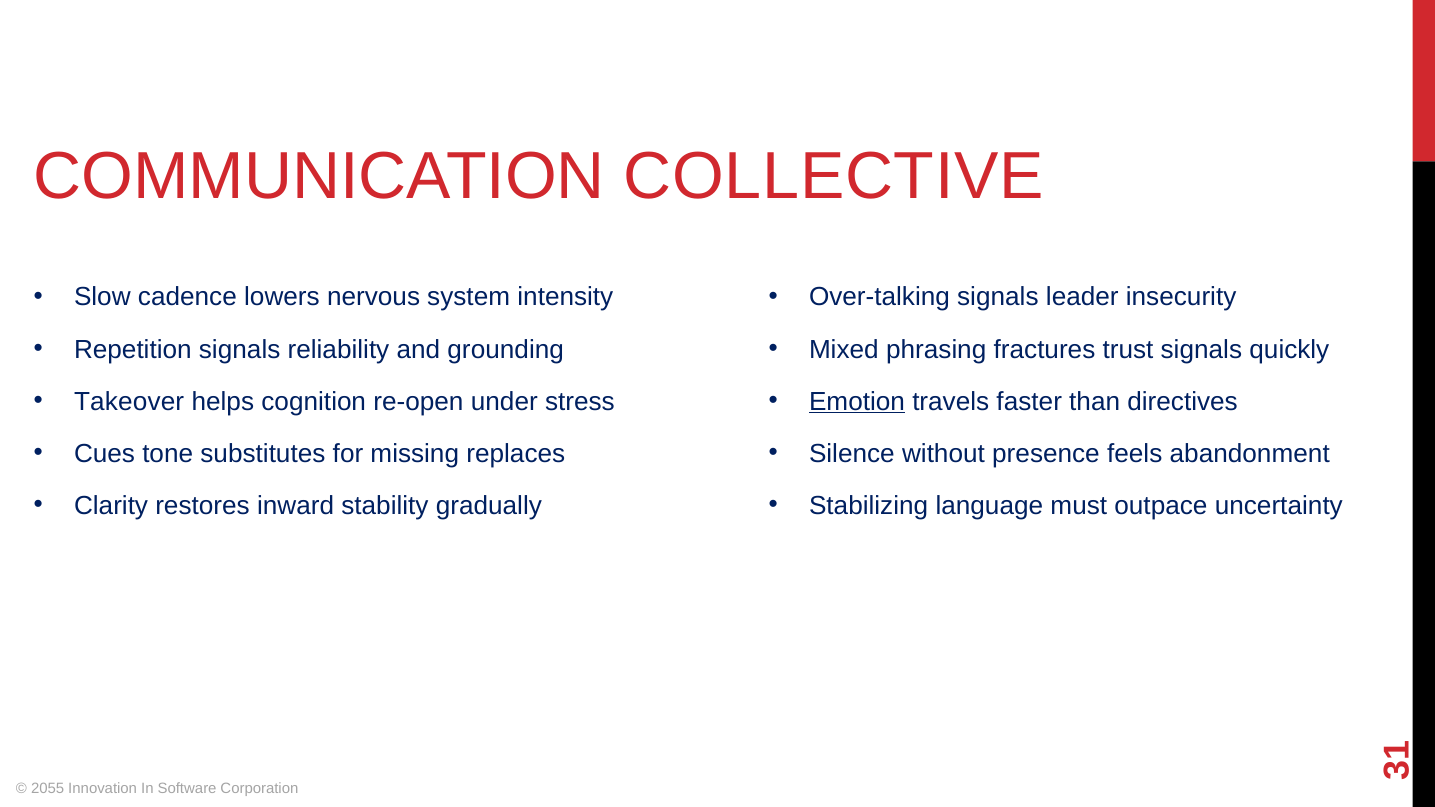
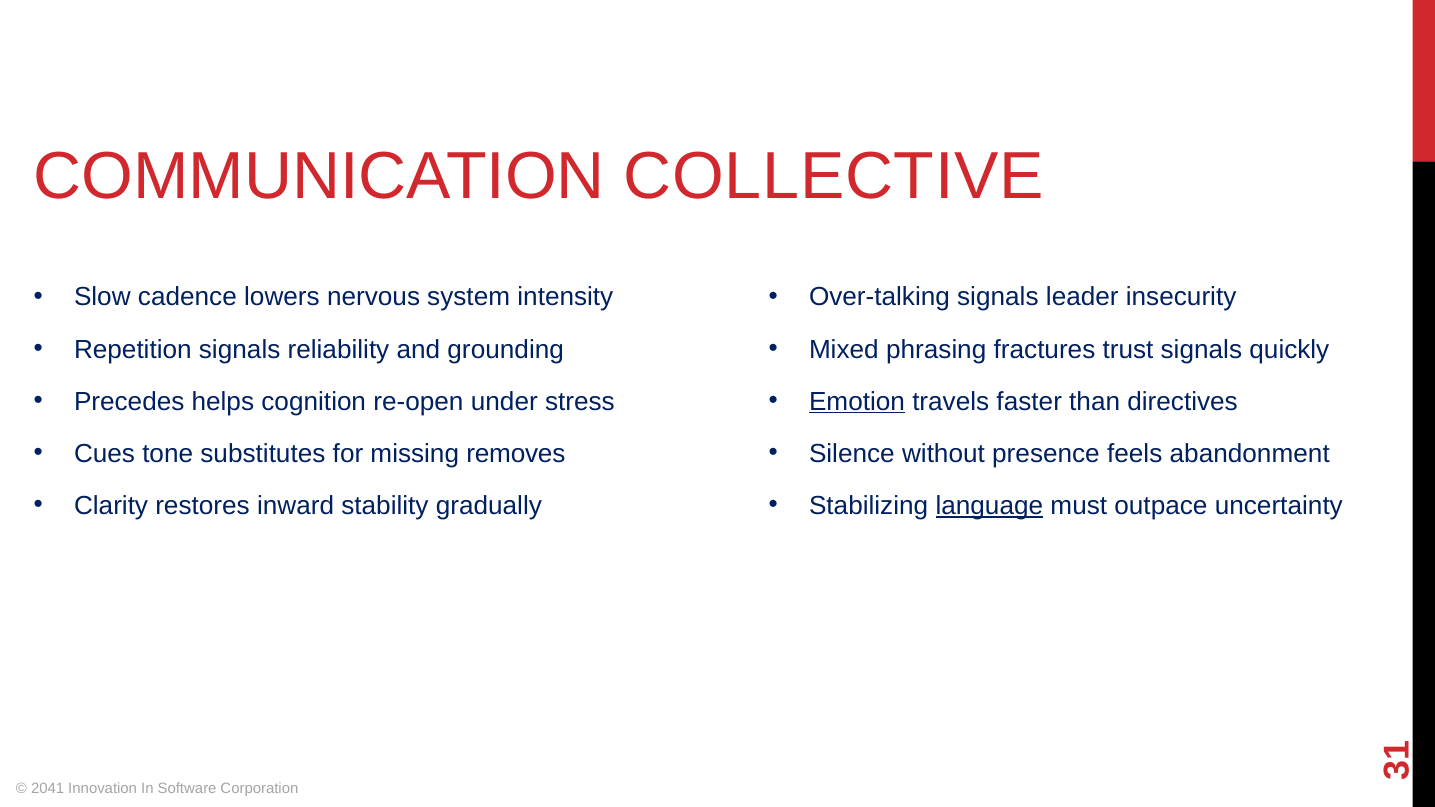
Takeover: Takeover -> Precedes (129, 401)
replaces: replaces -> removes (516, 454)
language underline: none -> present (989, 506)
2055: 2055 -> 2041 (48, 789)
